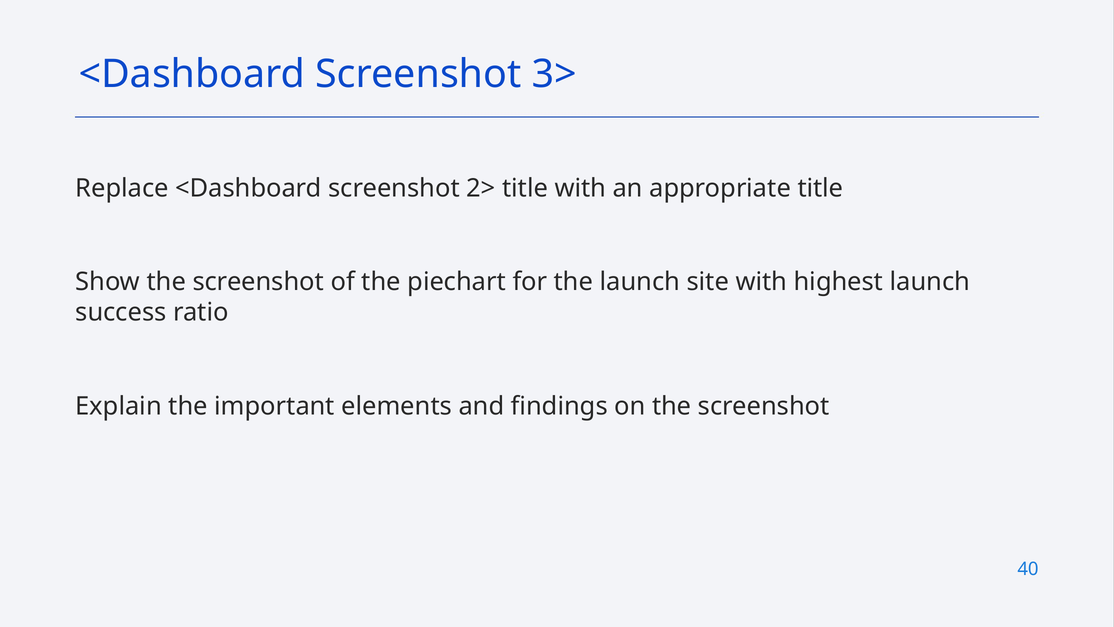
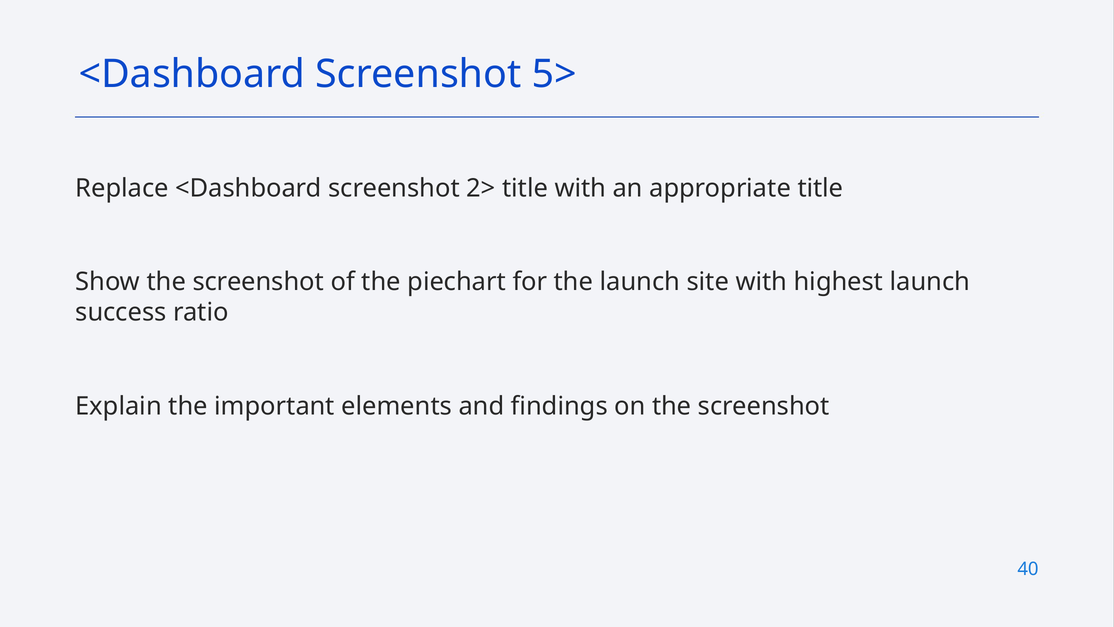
3>: 3> -> 5> (554, 74)
